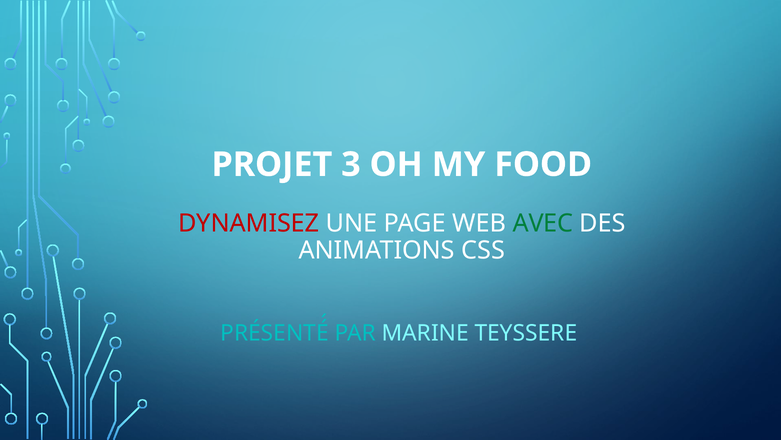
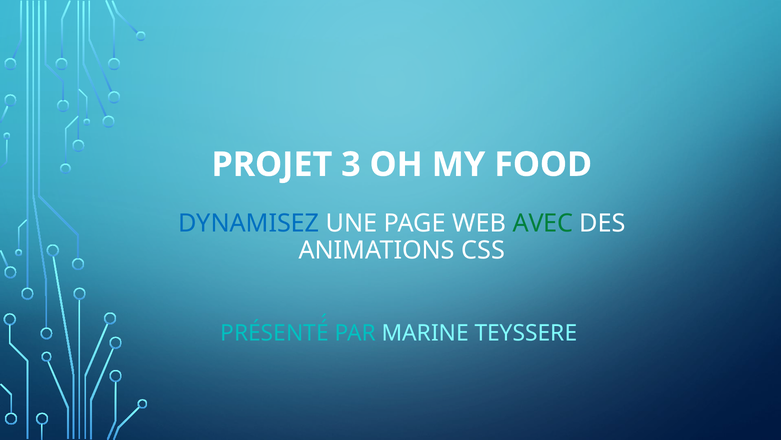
DYNAMISEZ colour: red -> blue (249, 223)
